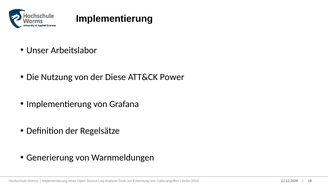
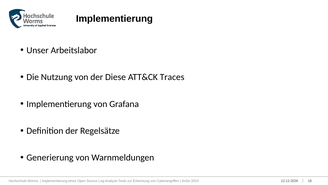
Power: Power -> Traces (172, 77)
